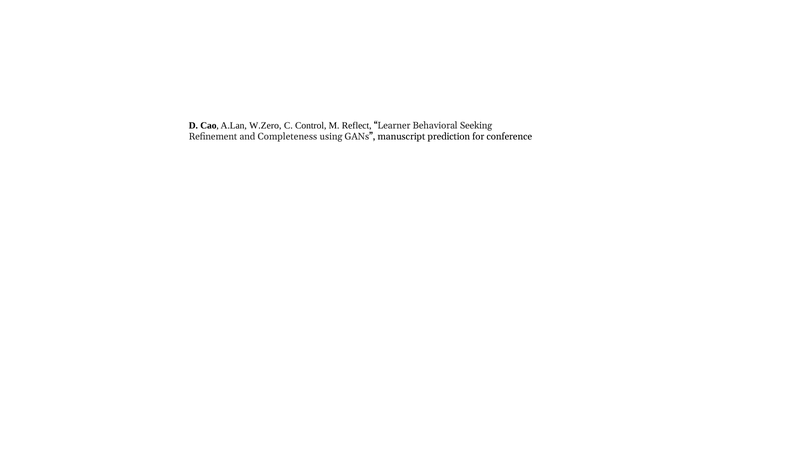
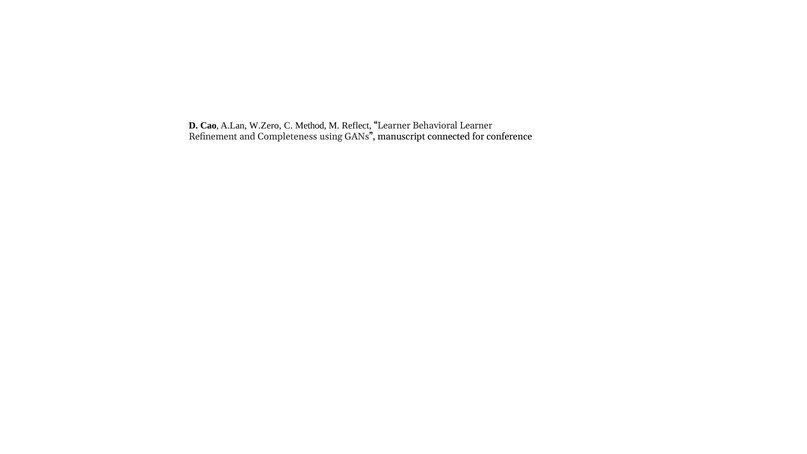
Control: Control -> Method (311, 126)
Behavioral Seeking: Seeking -> Learner (476, 126)
prediction: prediction -> connected (449, 137)
